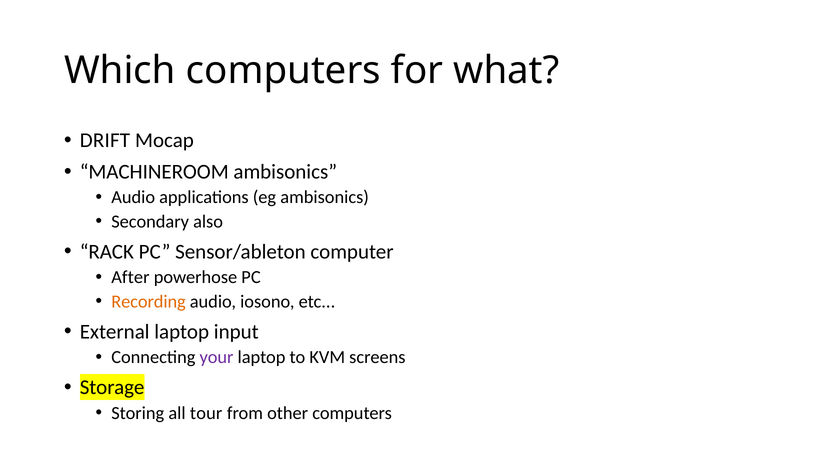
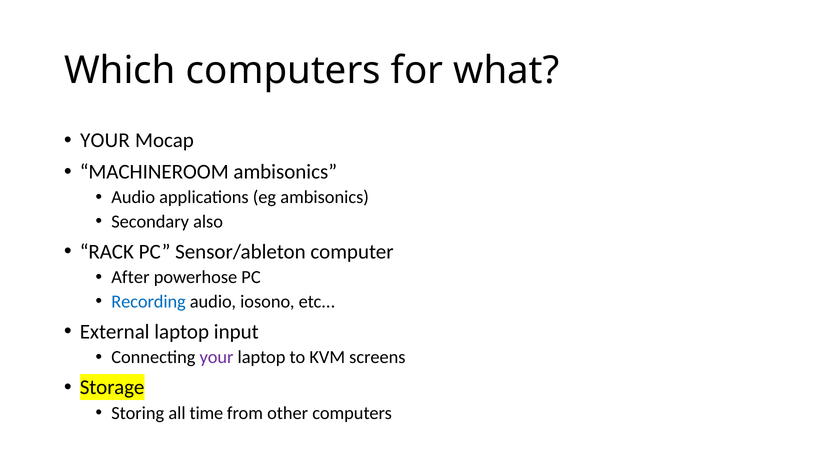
DRIFT: DRIFT -> YOUR (105, 140)
Recording colour: orange -> blue (149, 301)
tour: tour -> time (206, 413)
